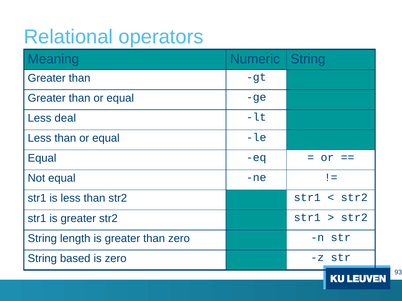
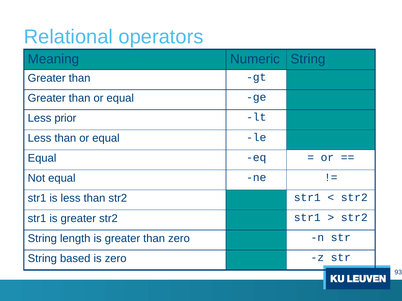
deal: deal -> prior (65, 118)
